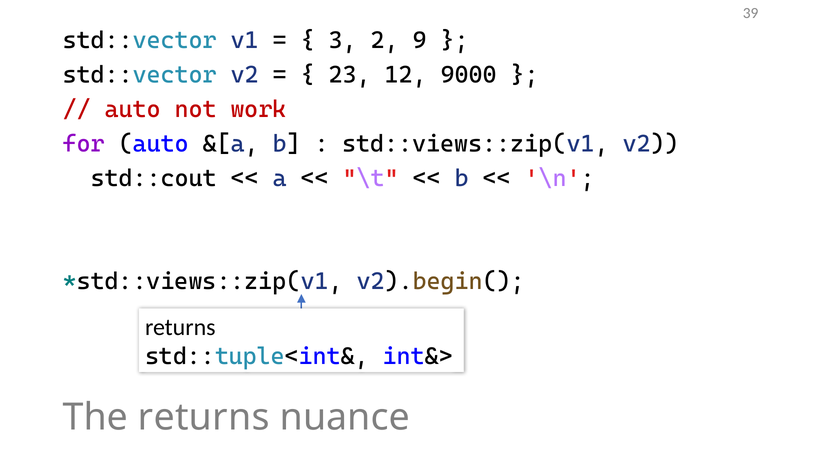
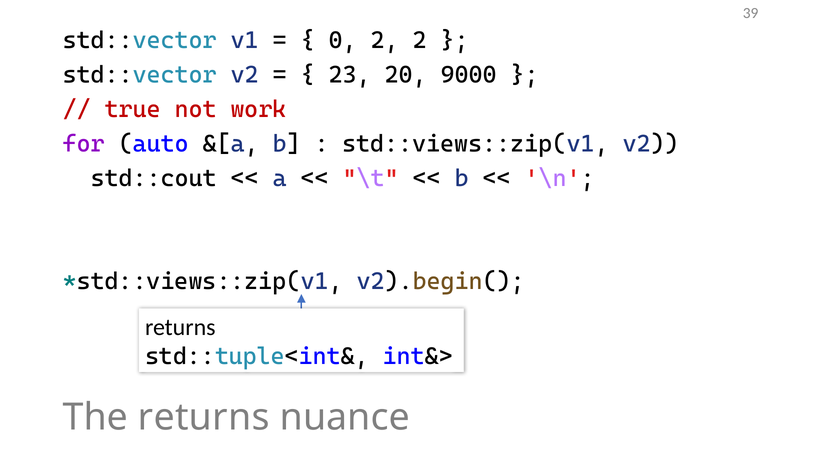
3: 3 -> 0 (343, 40)
2 9: 9 -> 2 (420, 40)
12: 12 -> 20 (406, 75)
auto: auto -> true (133, 109)
